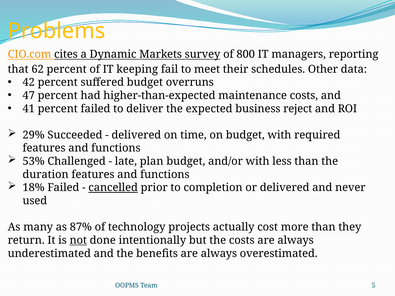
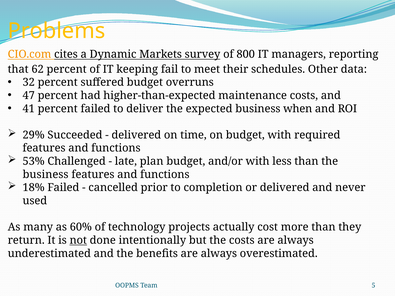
42: 42 -> 32 (29, 82)
reject: reject -> when (298, 109)
duration: duration -> business (46, 175)
cancelled underline: present -> none (113, 188)
87%: 87% -> 60% (81, 227)
